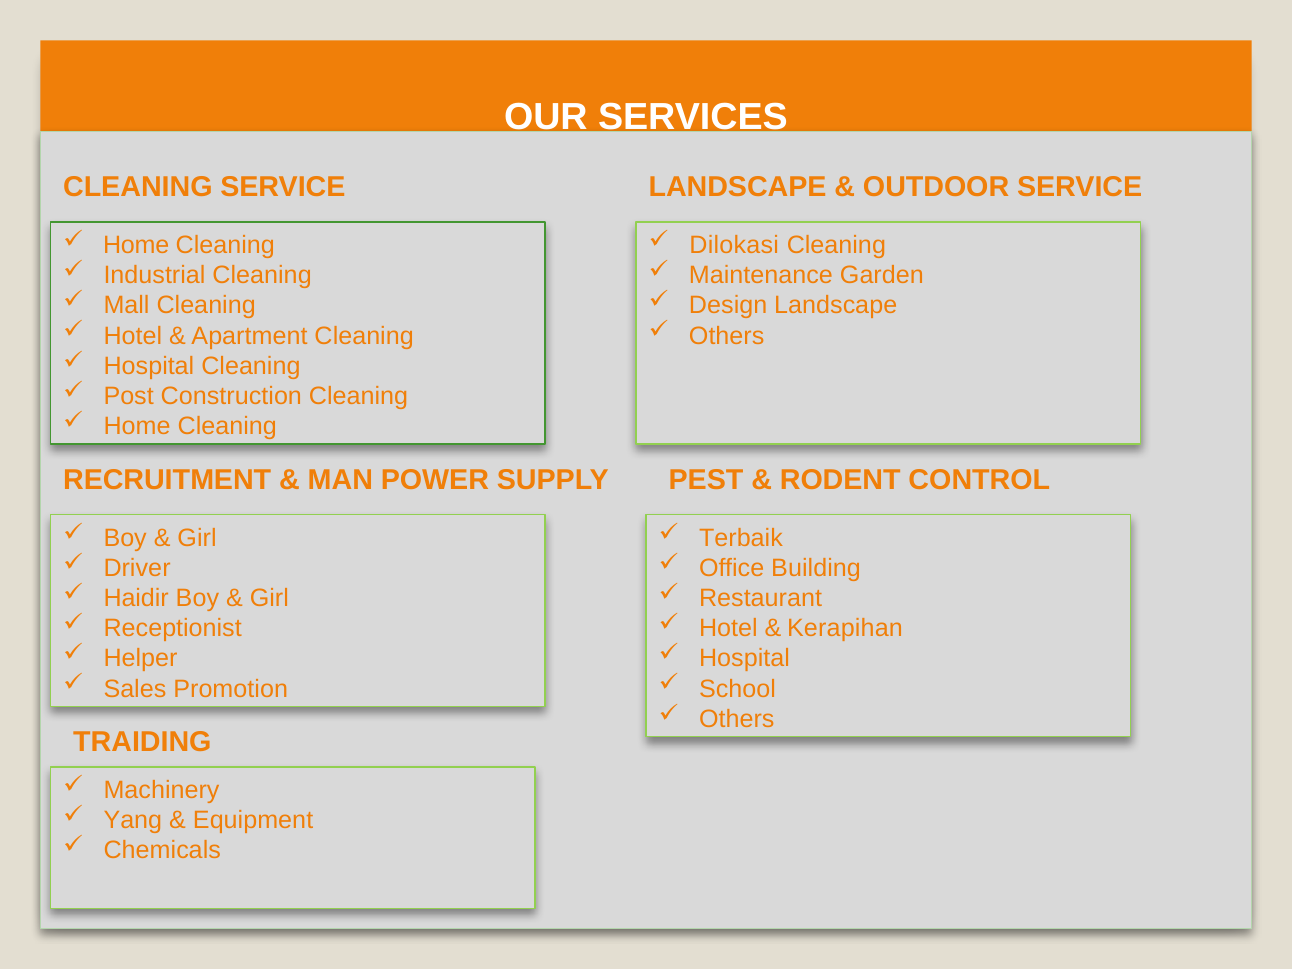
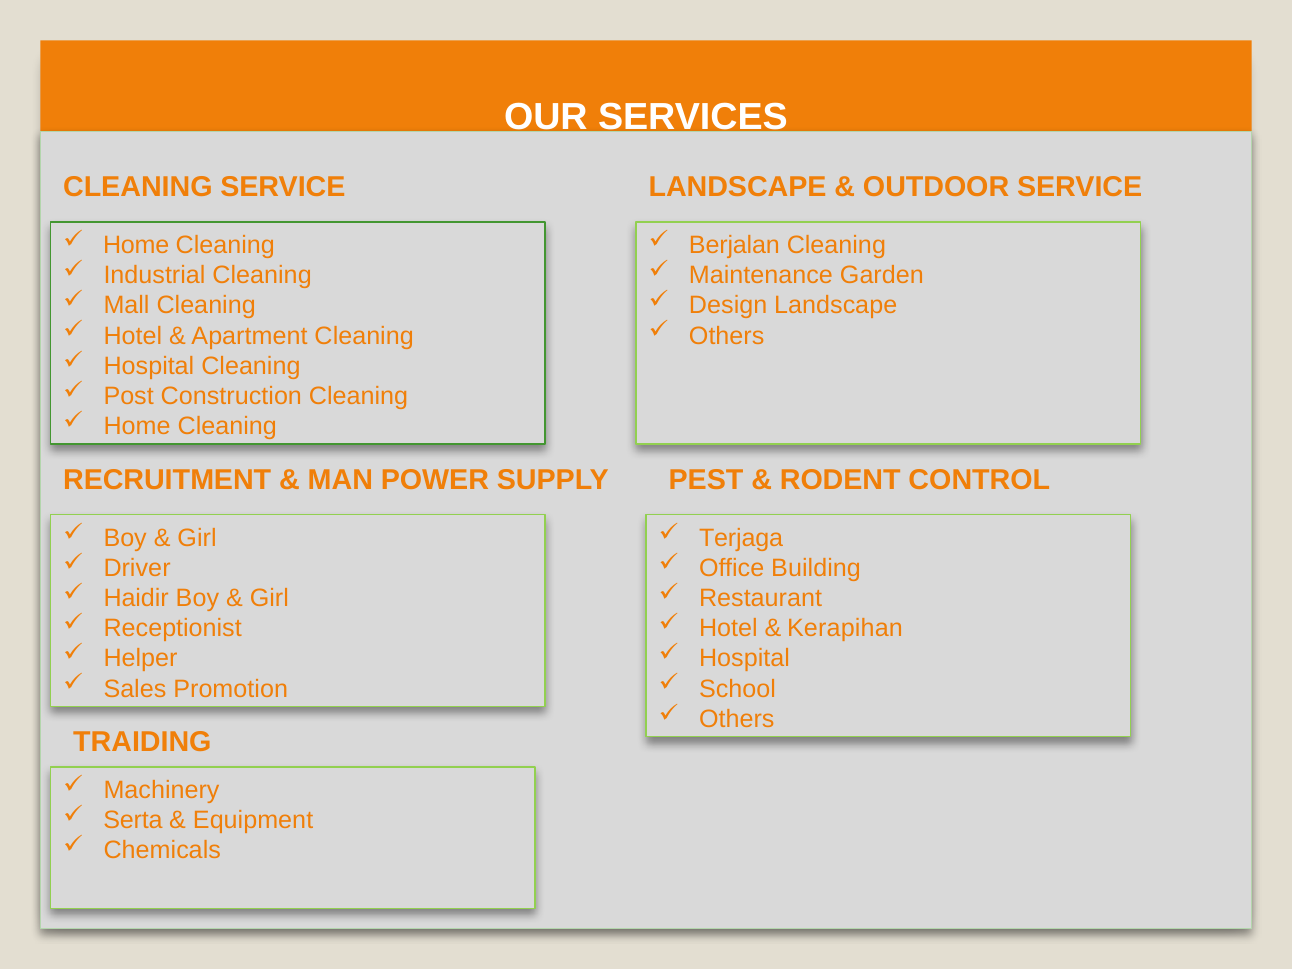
Dilokasi: Dilokasi -> Berjalan (734, 245)
Terbaik: Terbaik -> Terjaga (741, 538)
Yang: Yang -> Serta (133, 820)
